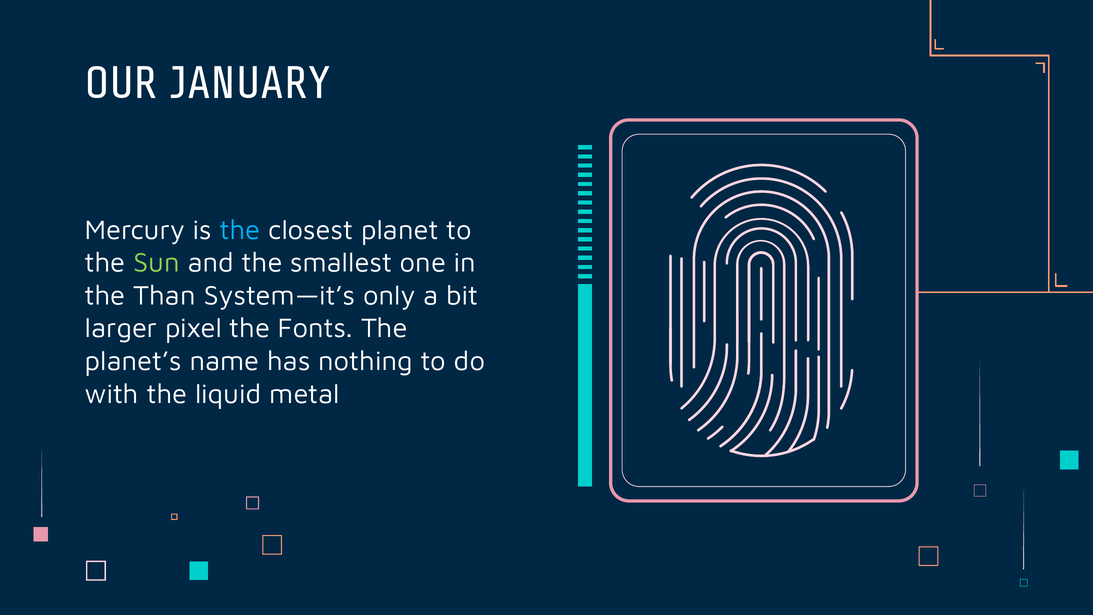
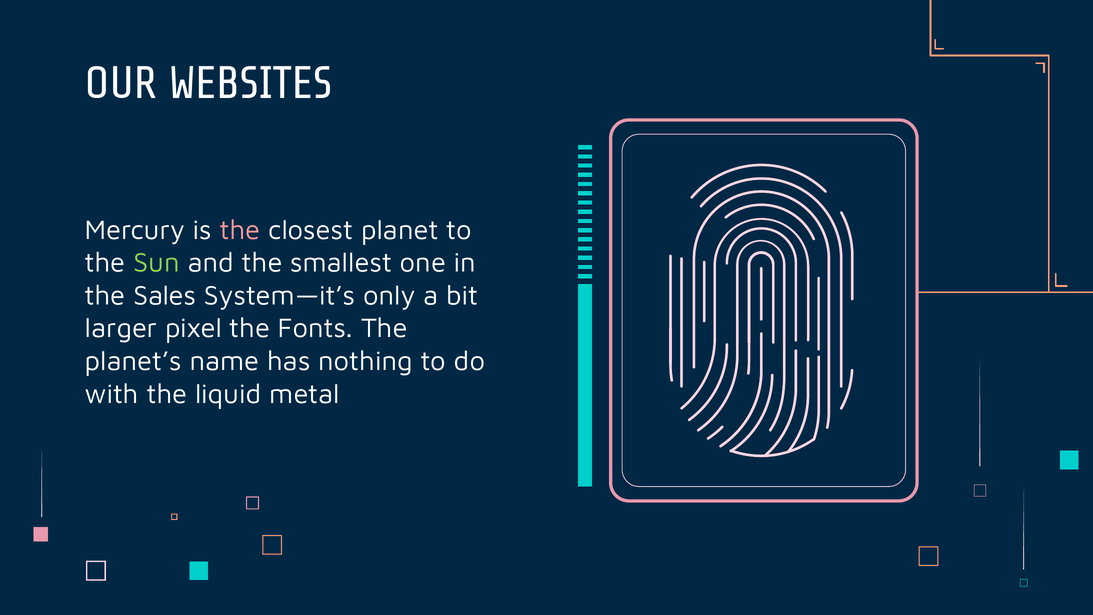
JANUARY: JANUARY -> WEBSITES (251, 83)
the colour: light blue -> pink (240, 230)
Than: Than -> Sales (165, 296)
